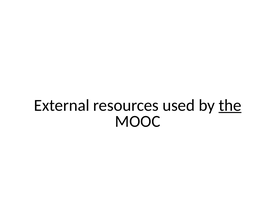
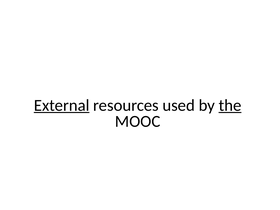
External underline: none -> present (62, 105)
